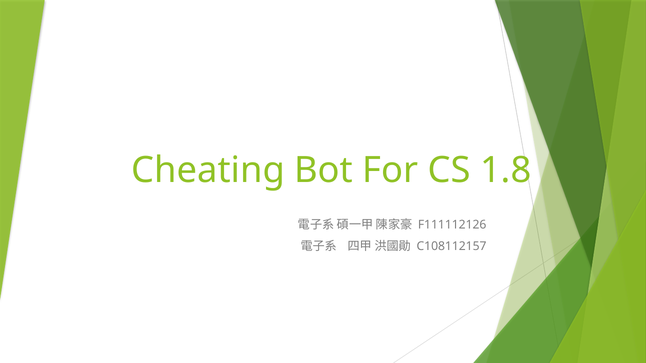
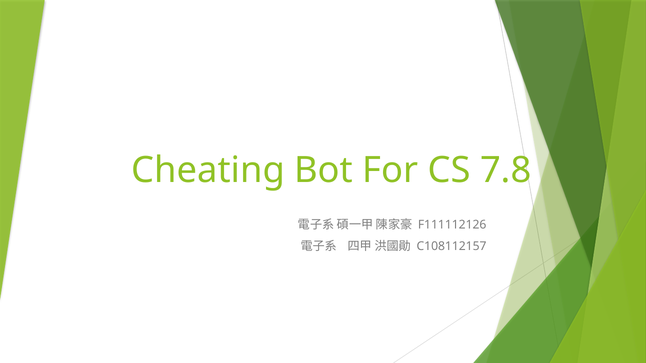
1.8: 1.8 -> 7.8 (506, 171)
